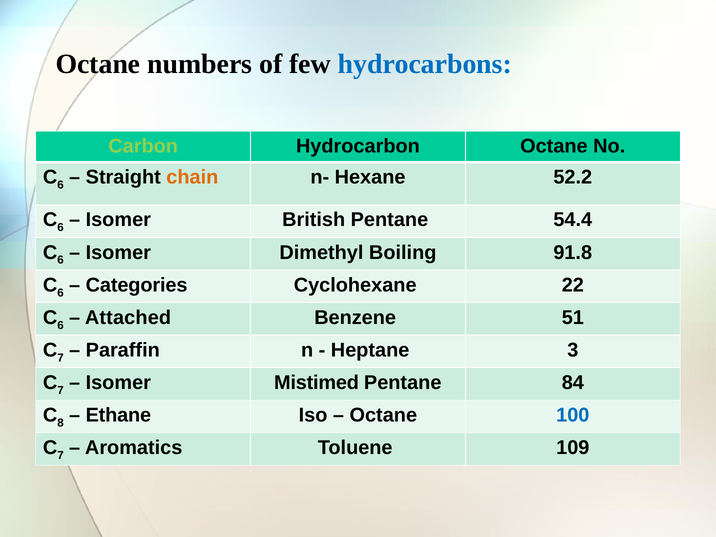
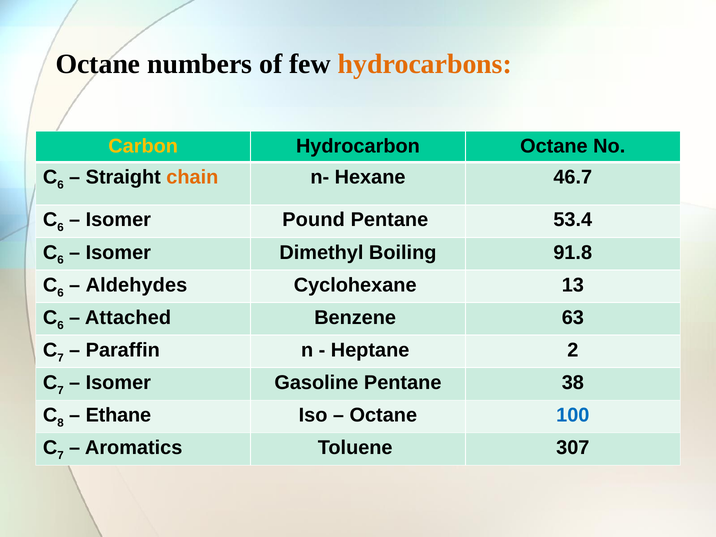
hydrocarbons colour: blue -> orange (425, 64)
Carbon colour: light green -> yellow (143, 146)
52.2: 52.2 -> 46.7 (573, 177)
British: British -> Pound (314, 220)
54.4: 54.4 -> 53.4 (573, 220)
Categories: Categories -> Aldehydes (136, 285)
22: 22 -> 13 (573, 285)
51: 51 -> 63 (573, 318)
3: 3 -> 2 (573, 350)
Mistimed: Mistimed -> Gasoline (316, 383)
84: 84 -> 38 (573, 383)
109: 109 -> 307 (573, 448)
